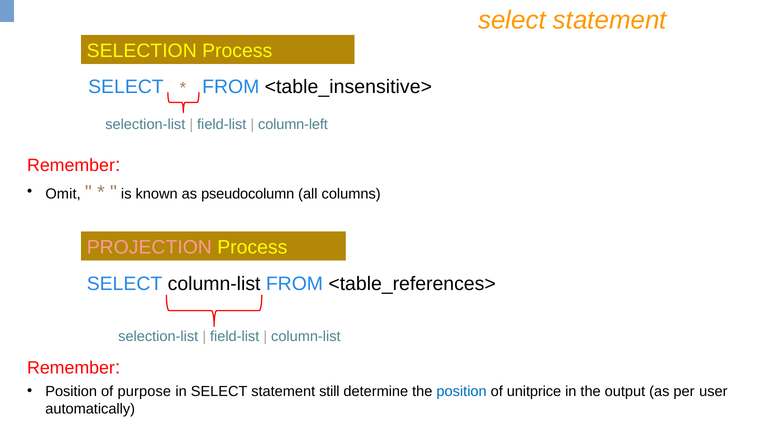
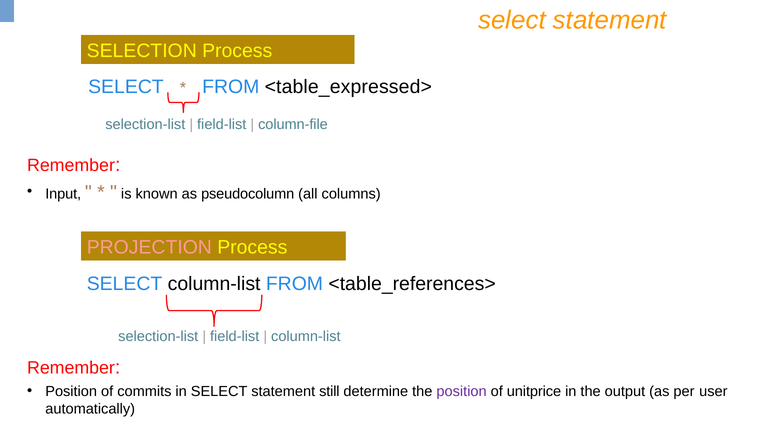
<table_insensitive>: <table_insensitive> -> <table_expressed> (348, 87)
column-left: column-left -> column-file (293, 124)
Omit: Omit -> Input (63, 194)
purpose: purpose -> commits (144, 391)
position colour: blue -> purple (462, 391)
